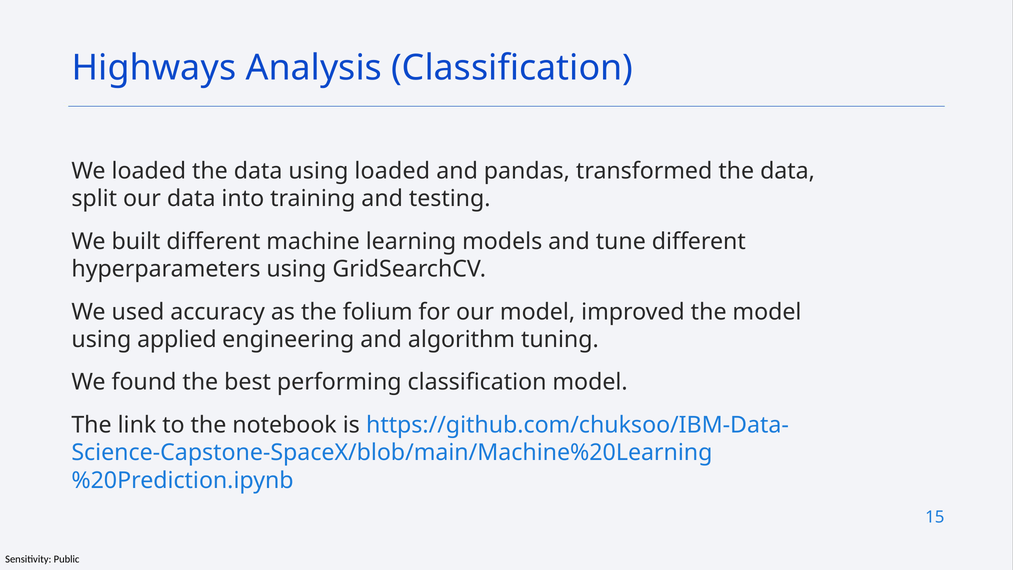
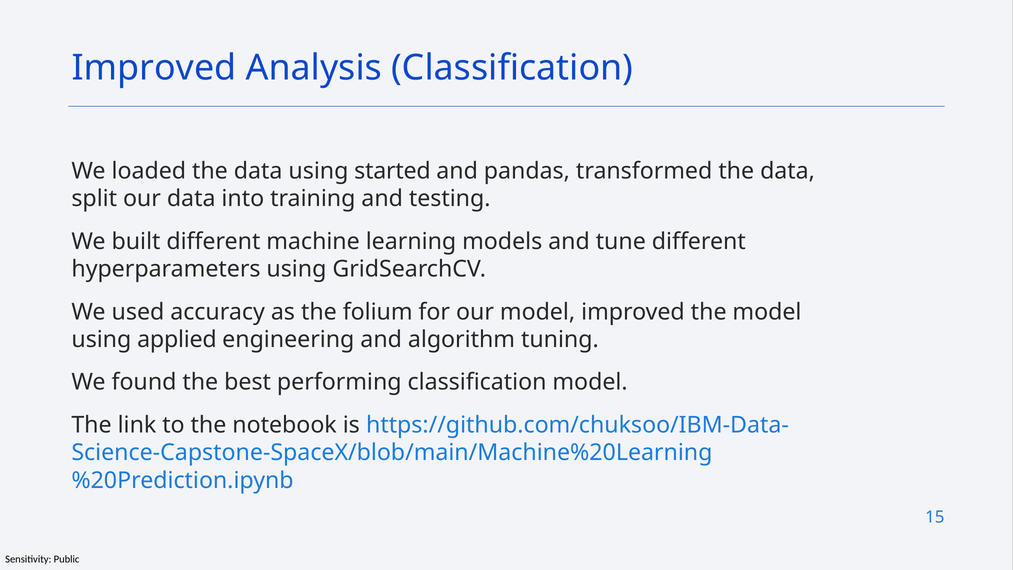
Highways: Highways -> Improved (154, 68)
using loaded: loaded -> started (392, 171)
